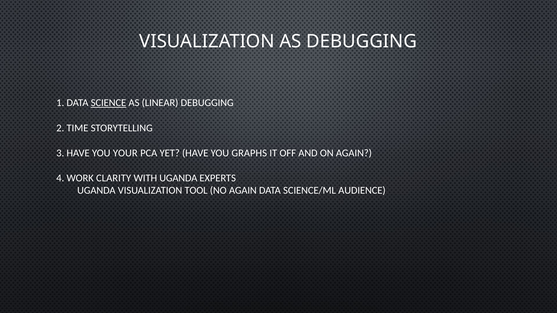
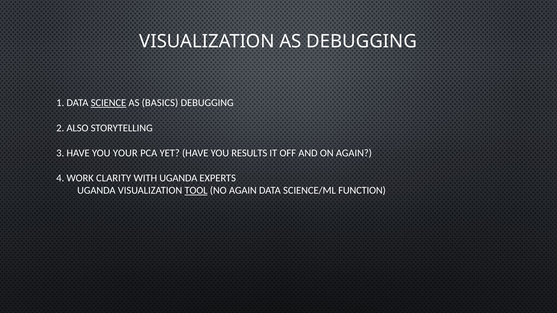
LINEAR: LINEAR -> BASICS (160, 103)
TIME: TIME -> ALSO (78, 128)
GRAPHS: GRAPHS -> RESULTS (249, 153)
TOOL underline: none -> present (196, 191)
AUDIENCE: AUDIENCE -> FUNCTION (362, 191)
